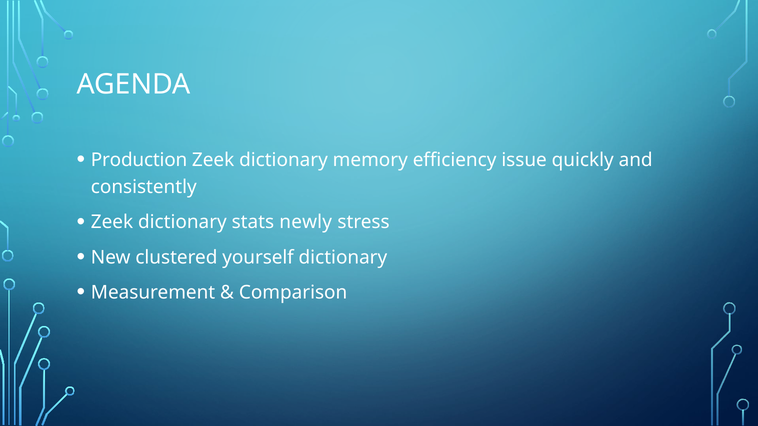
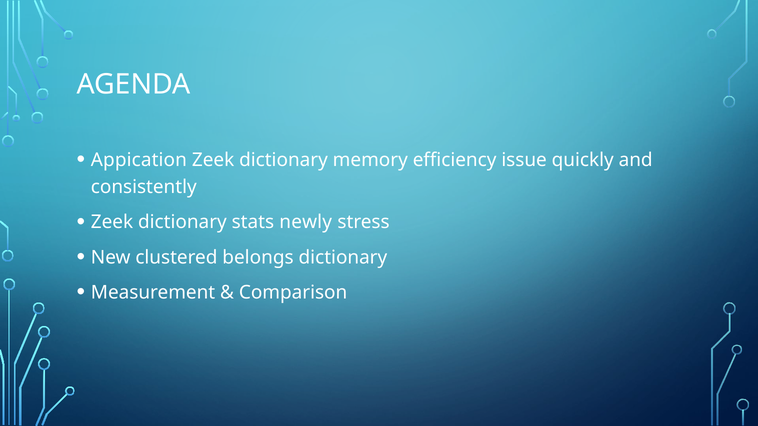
Production: Production -> Appication (139, 160)
yourself: yourself -> belongs (258, 258)
